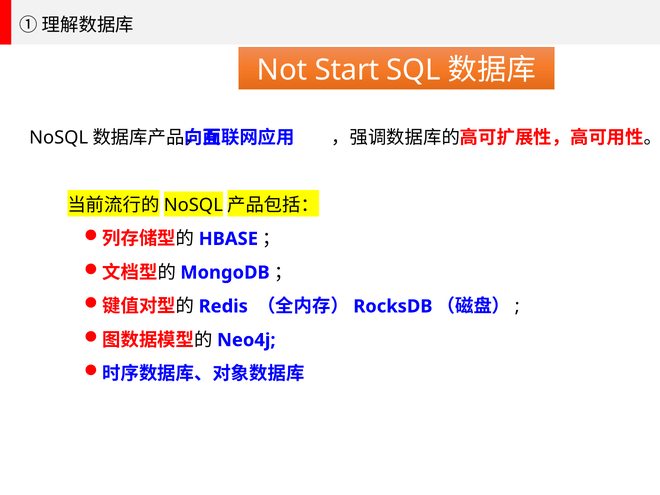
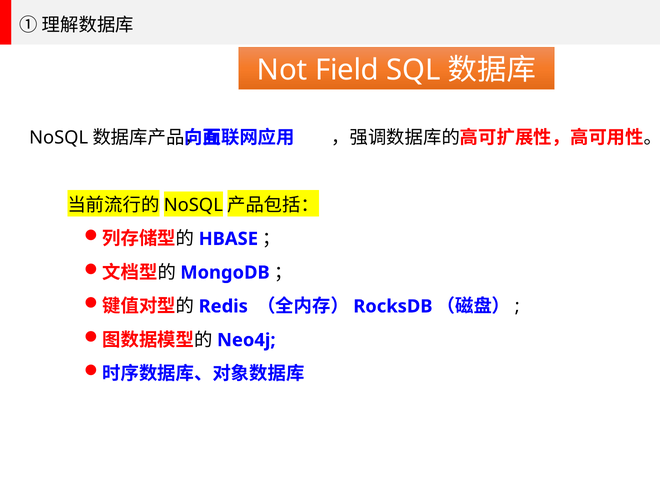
Start: Start -> Field (347, 70)
